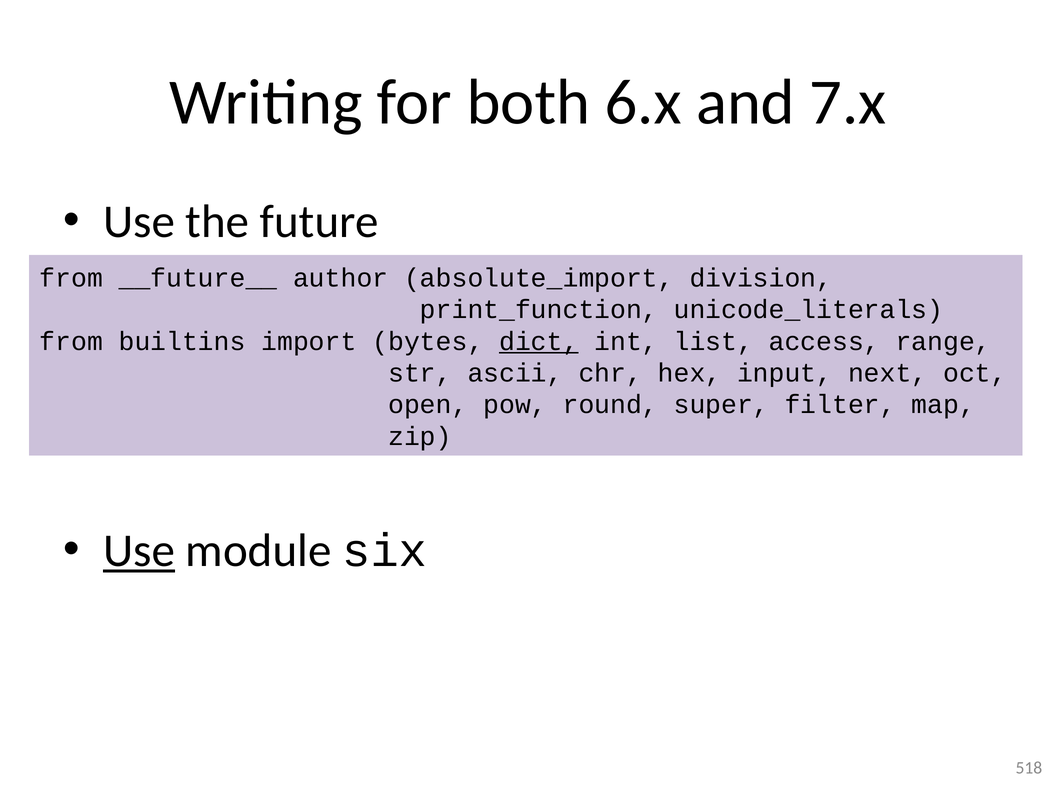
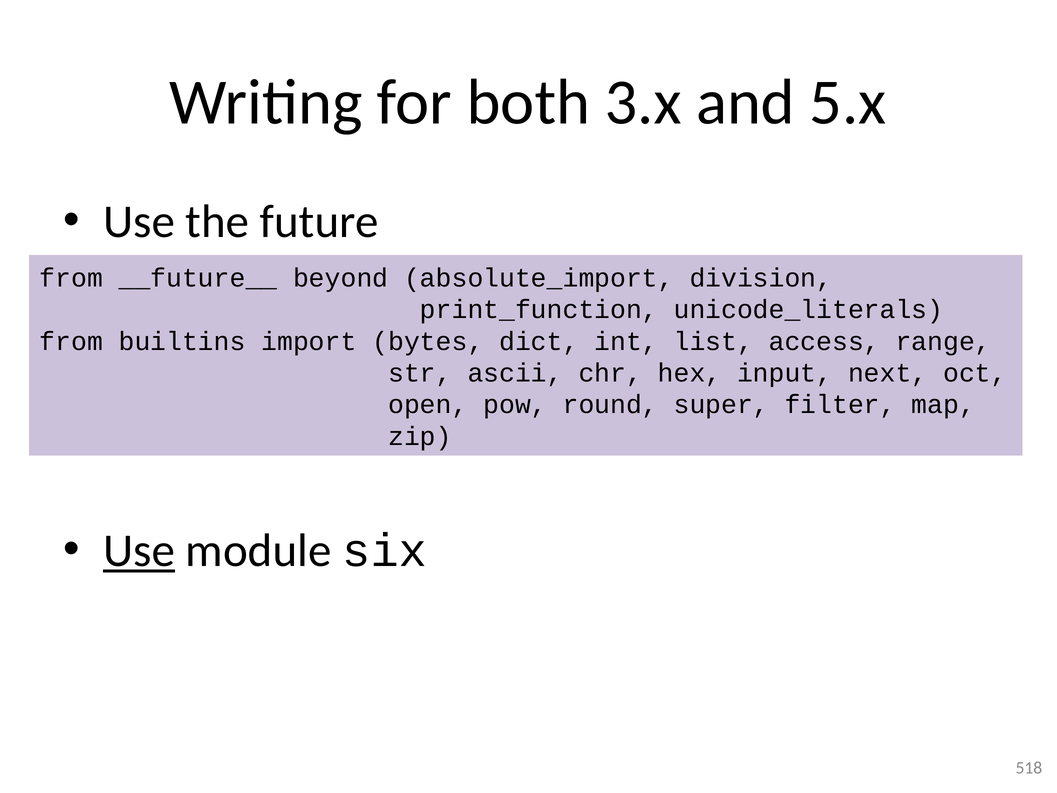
6.x: 6.x -> 3.x (643, 102)
7.x: 7.x -> 5.x (848, 102)
author: author -> beyond (341, 278)
dict underline: present -> none (539, 341)
